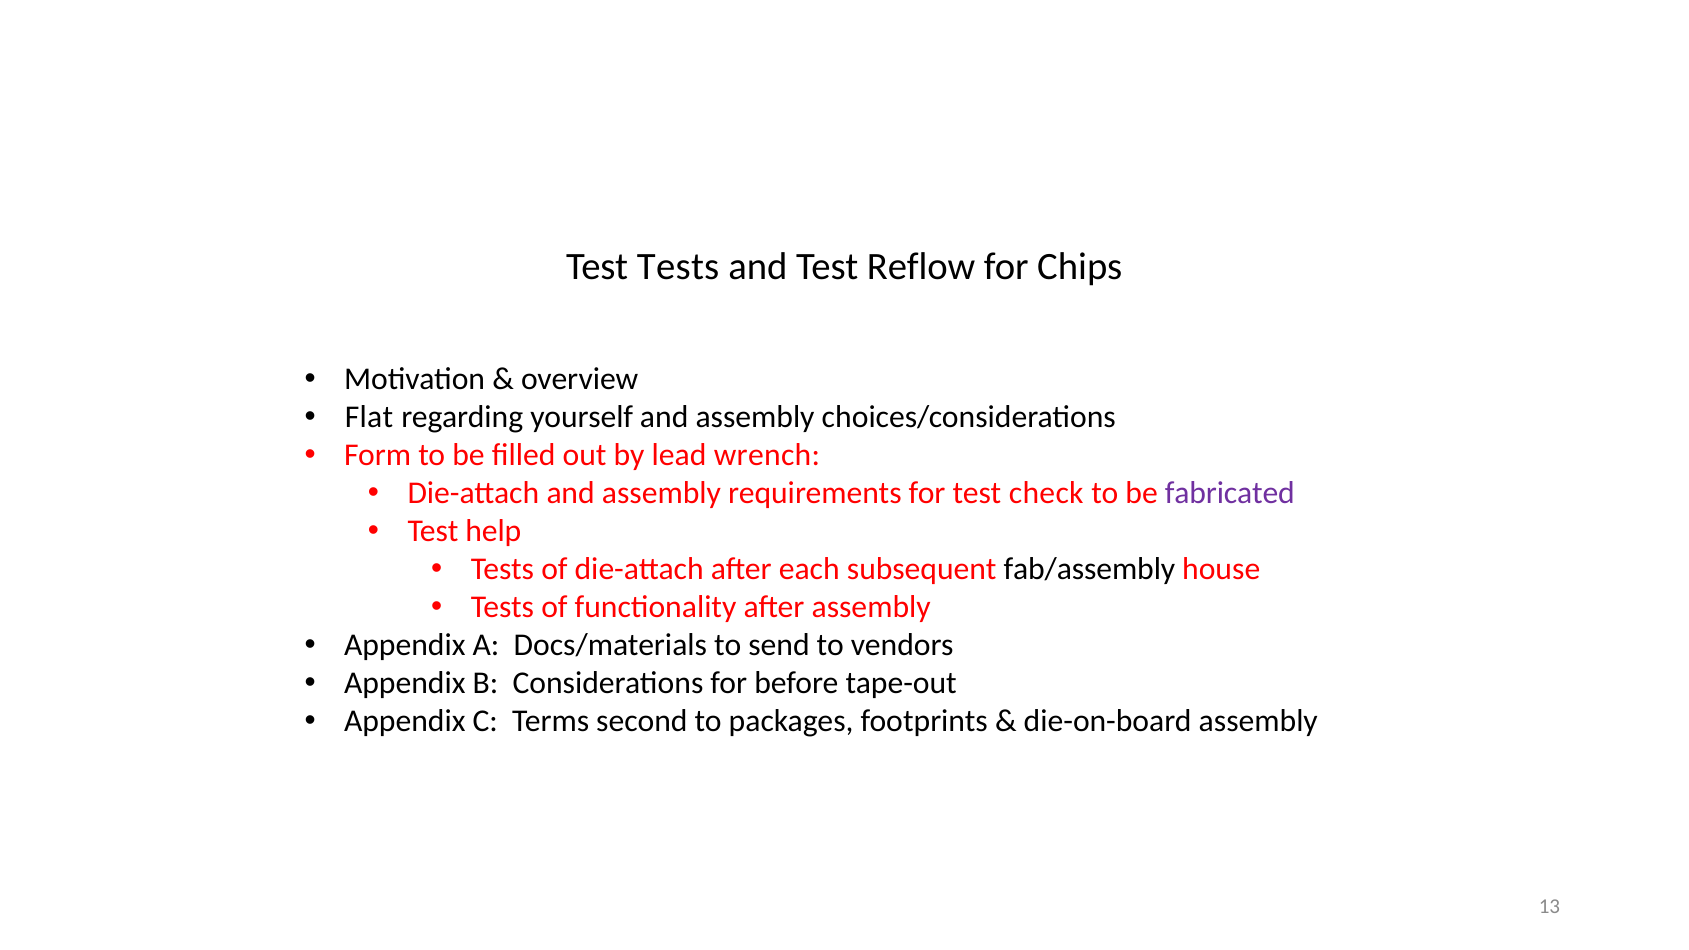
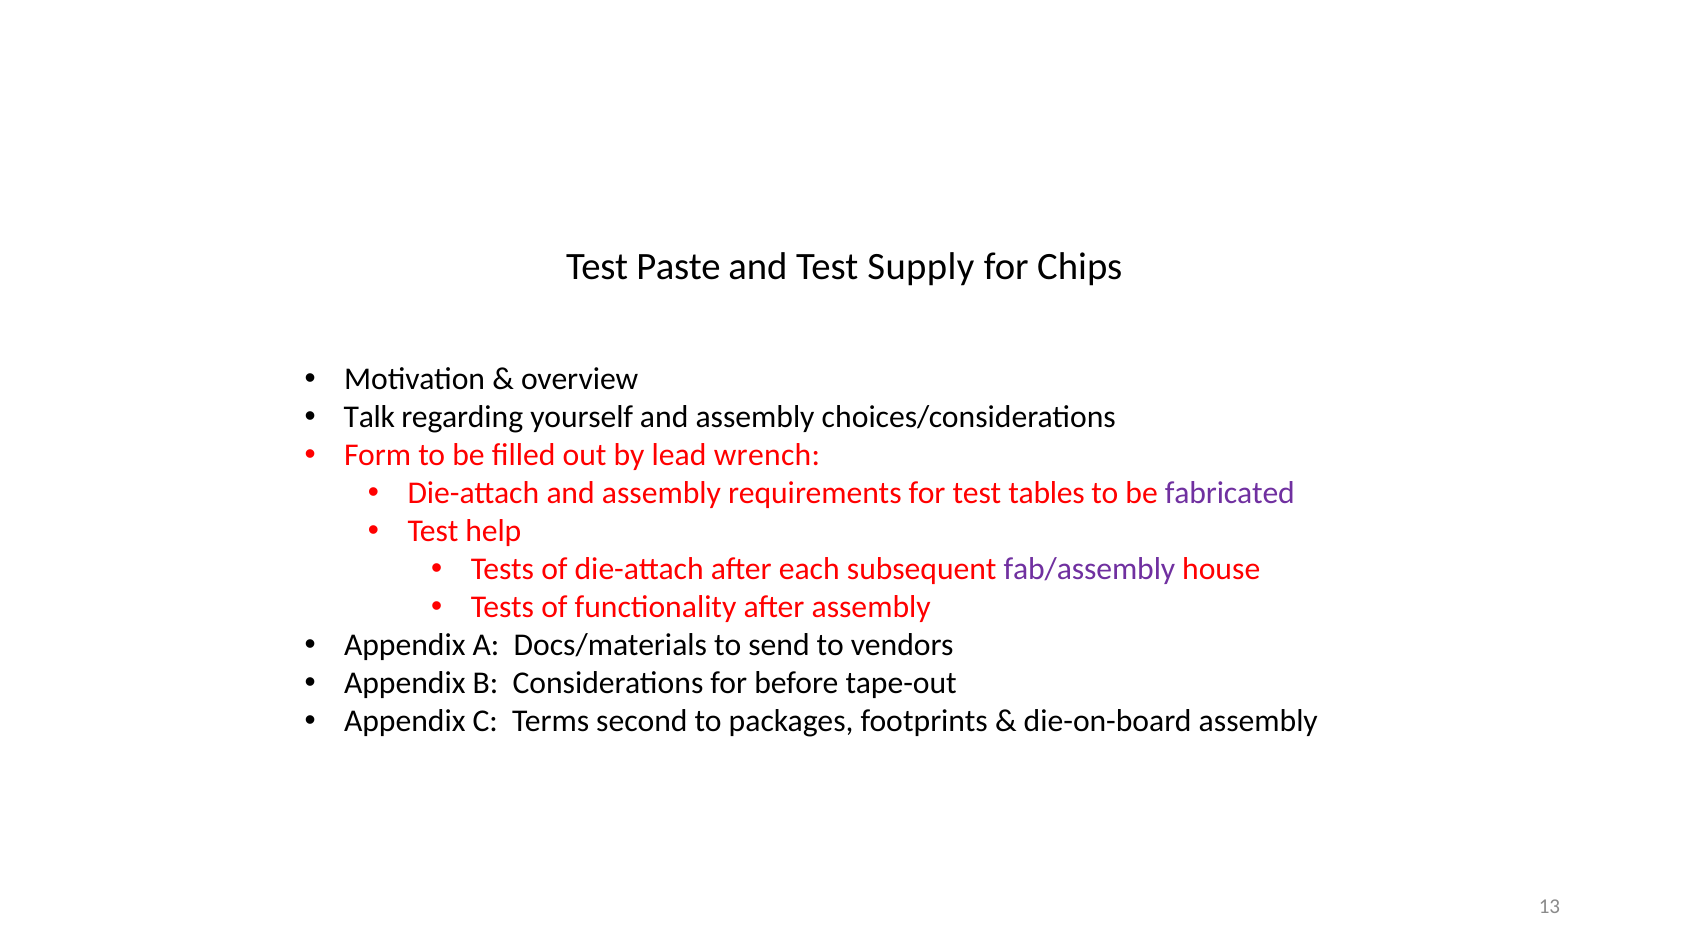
Test Tests: Tests -> Paste (678, 266)
Reflow: Reflow -> Supply (921, 266)
Flat: Flat -> Talk (369, 417)
check: check -> tables (1047, 493)
fab/assembly colour: black -> purple (1089, 569)
